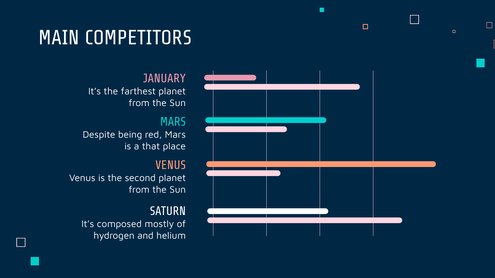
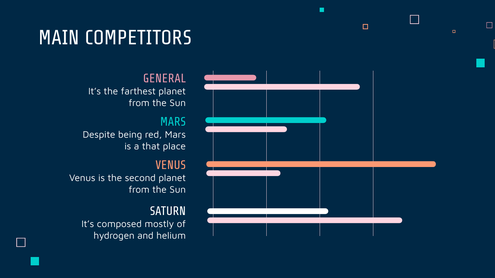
JANUARY: JANUARY -> GENERAL (164, 78)
